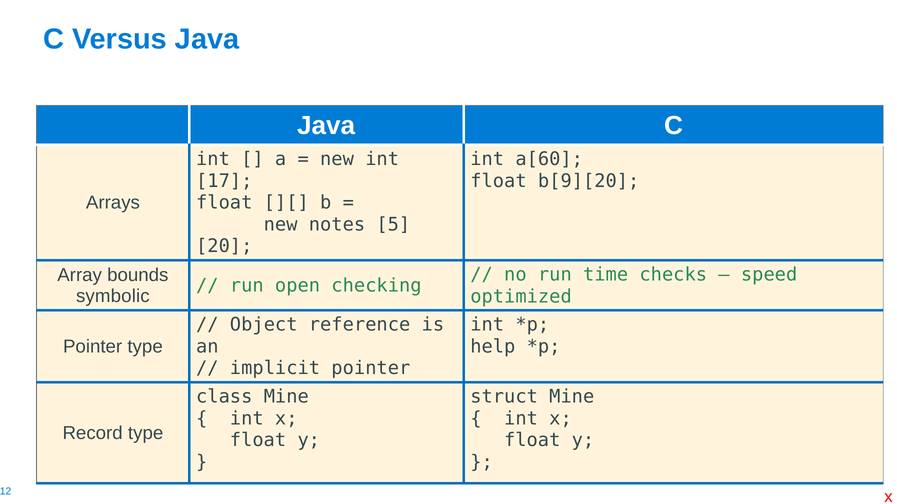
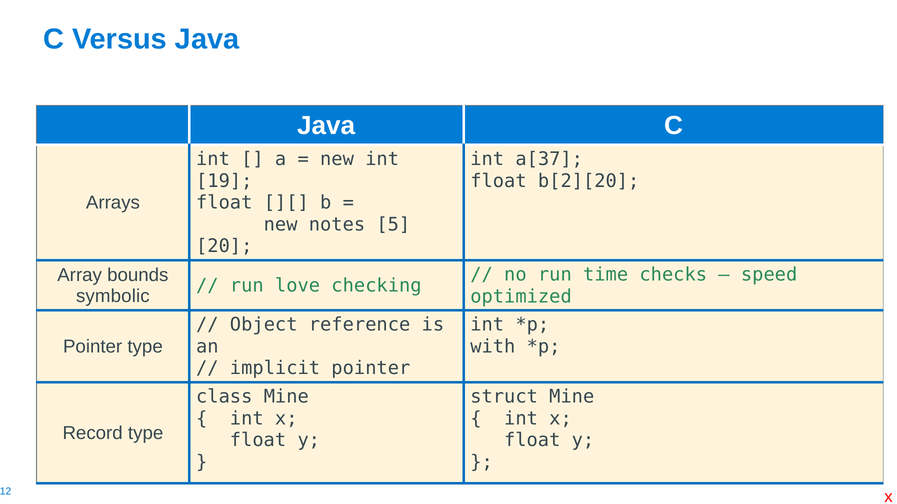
a[60: a[60 -> a[37 (549, 159)
17: 17 -> 19 (224, 181)
b[9][20: b[9][20 -> b[2][20 (589, 181)
open: open -> love (298, 286)
help: help -> with (493, 347)
